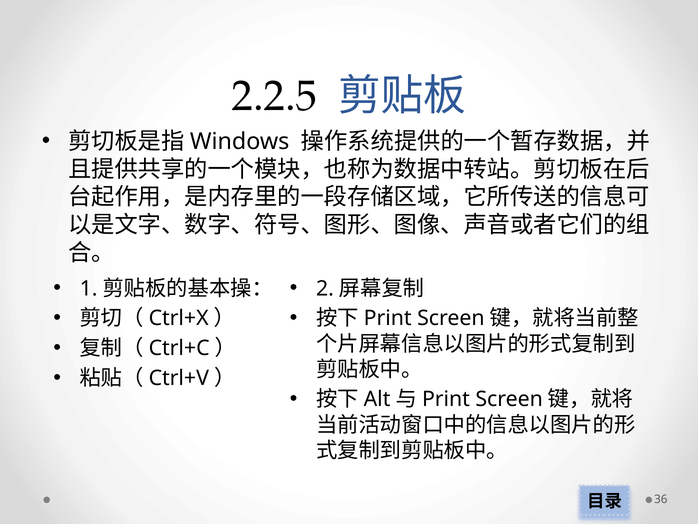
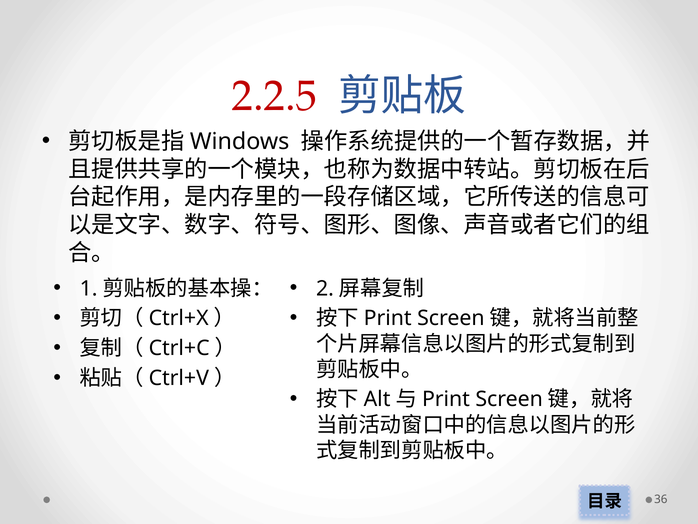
2.2.5 colour: black -> red (274, 96)
